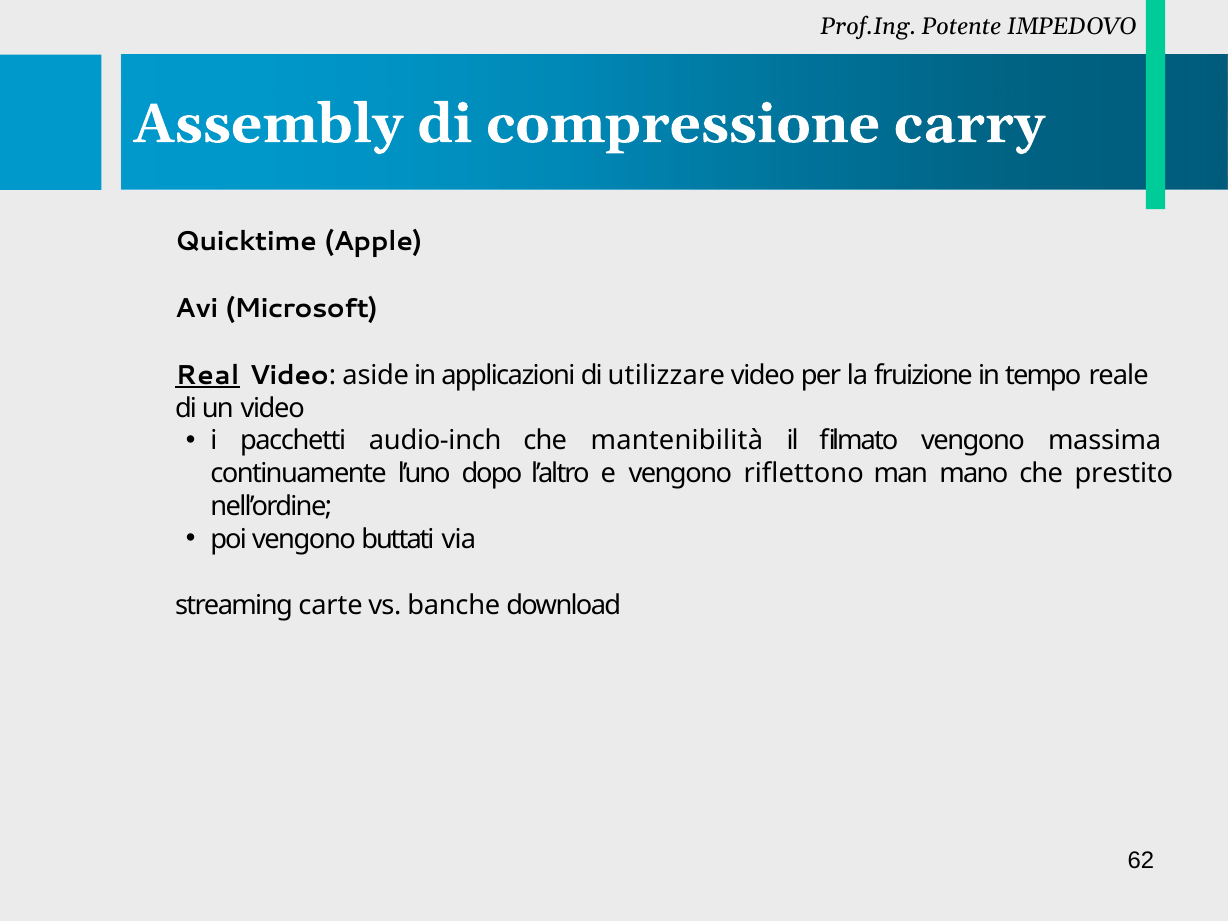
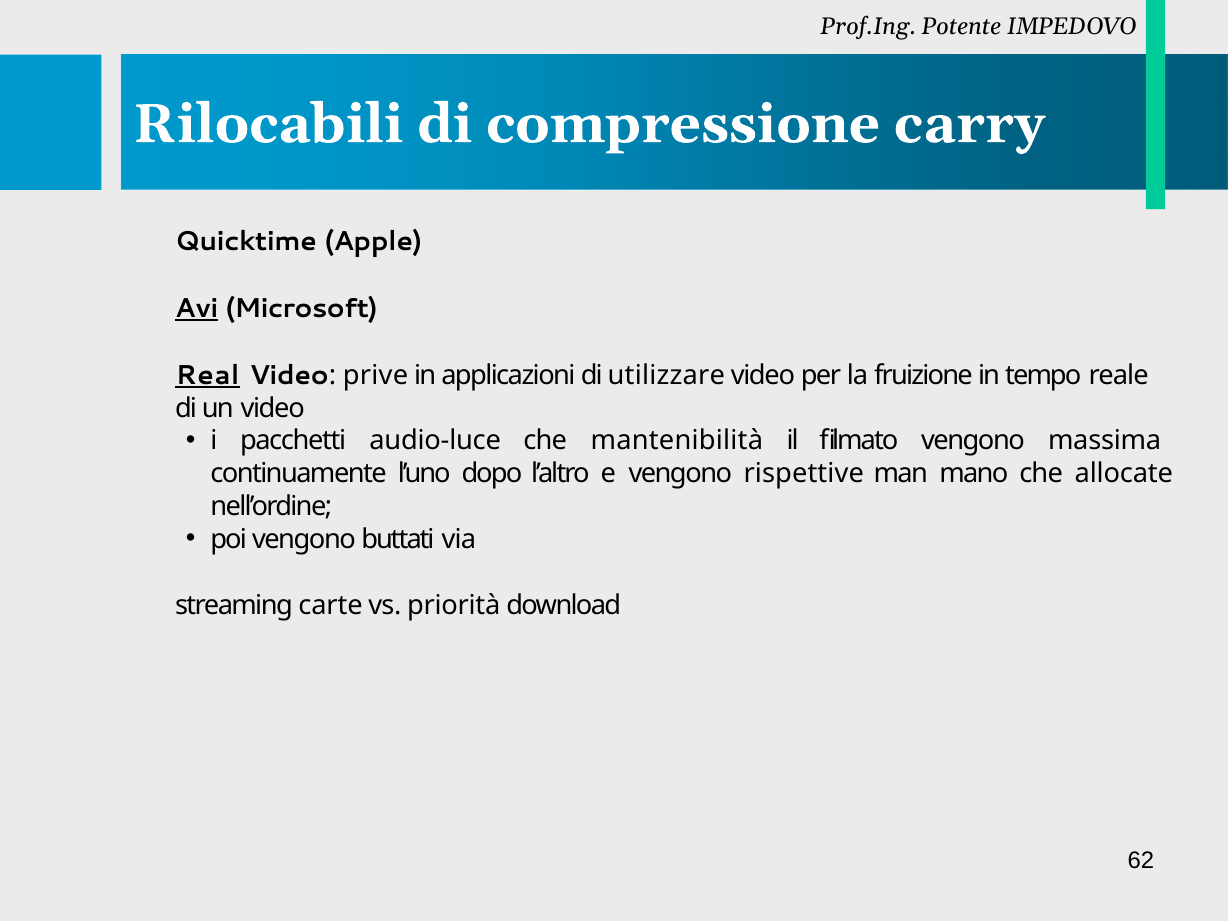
Assembly: Assembly -> Rilocabili (268, 124)
Avi underline: none -> present (197, 308)
aside: aside -> prive (375, 375)
audio-inch: audio-inch -> audio-luce (435, 441)
riflettono: riflettono -> rispettive (804, 474)
prestito: prestito -> allocate (1124, 474)
banche: banche -> priorità (454, 606)
